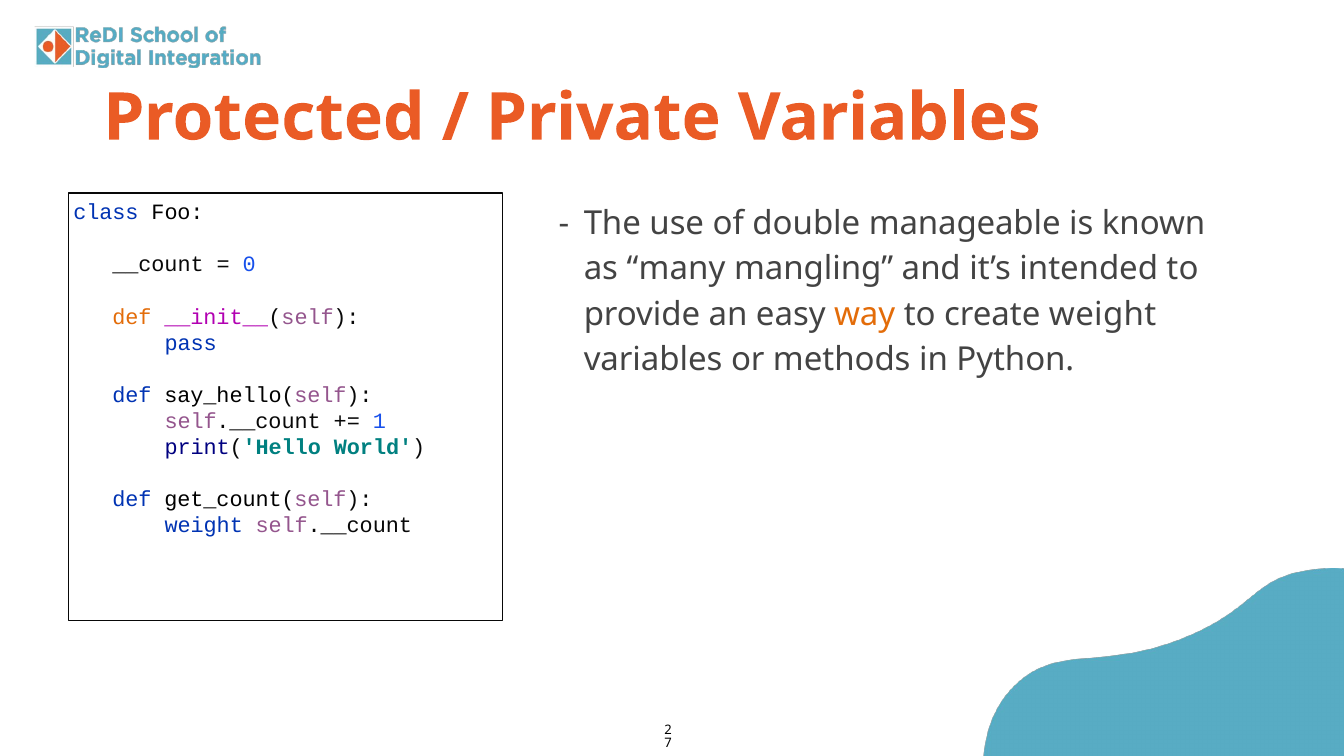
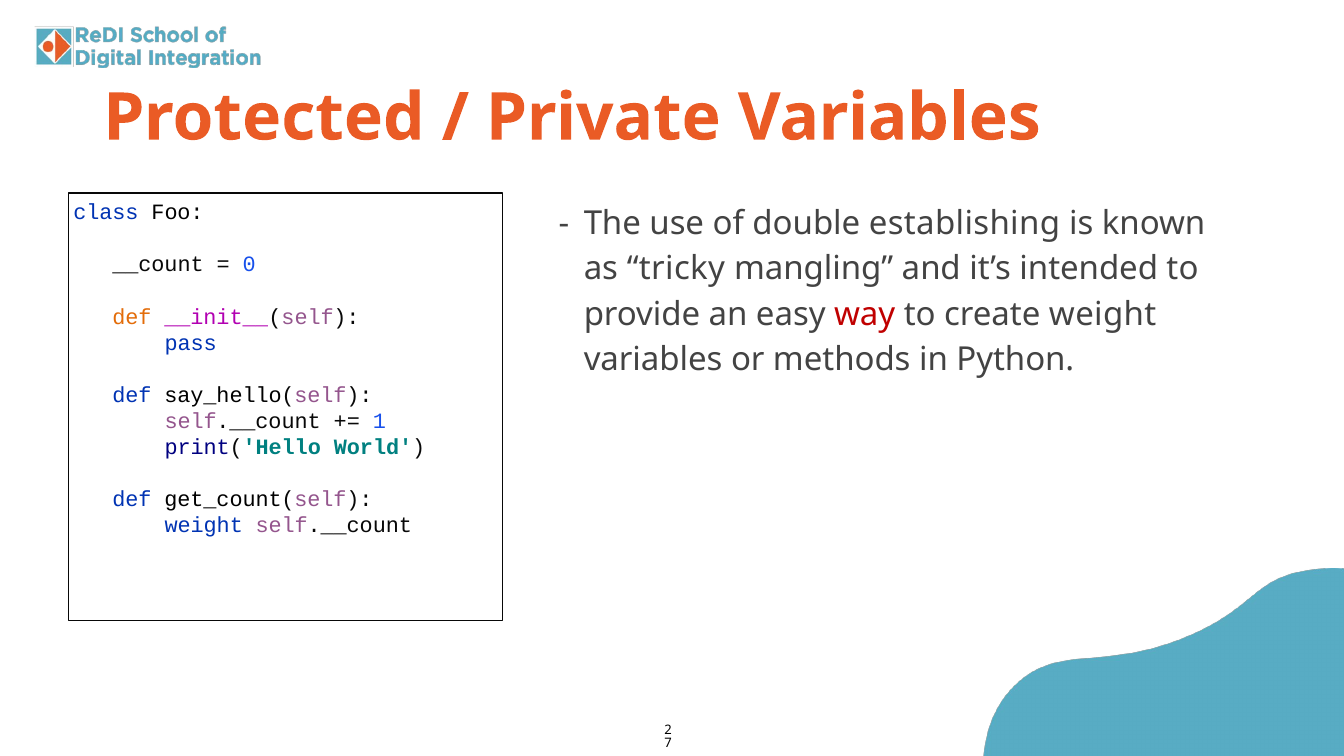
manageable: manageable -> establishing (964, 224)
many: many -> tricky (676, 269)
way colour: orange -> red (865, 314)
